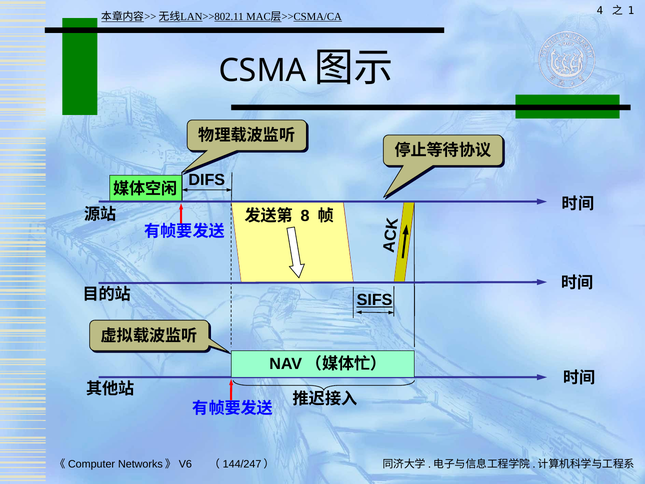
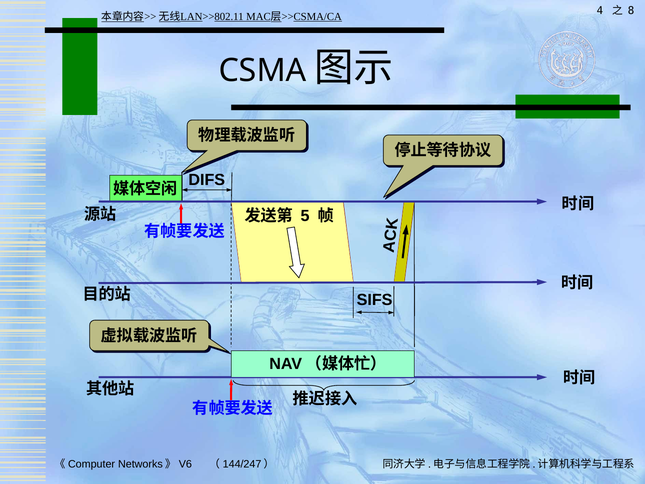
1: 1 -> 8 (631, 10)
8: 8 -> 5 (305, 216)
SIFS underline: present -> none (375, 300)
